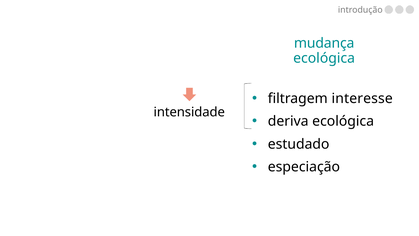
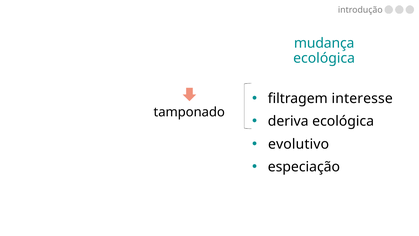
intensidade: intensidade -> tamponado (189, 112)
estudado: estudado -> evolutivo (299, 144)
